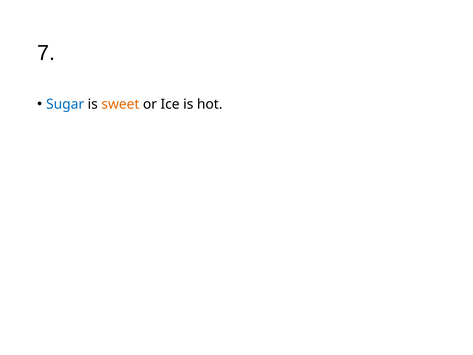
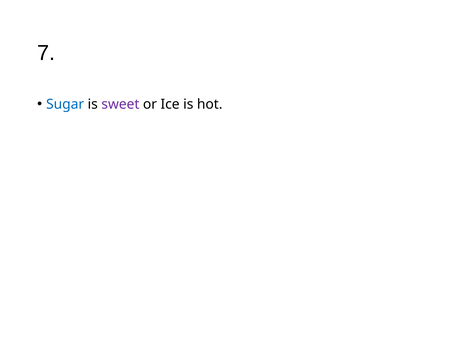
sweet colour: orange -> purple (120, 104)
